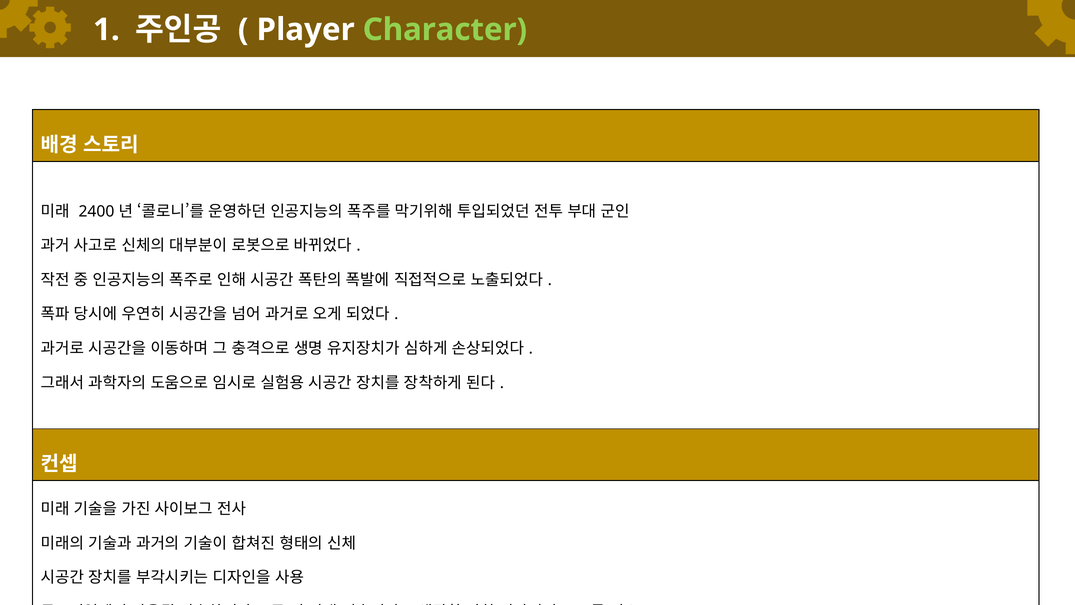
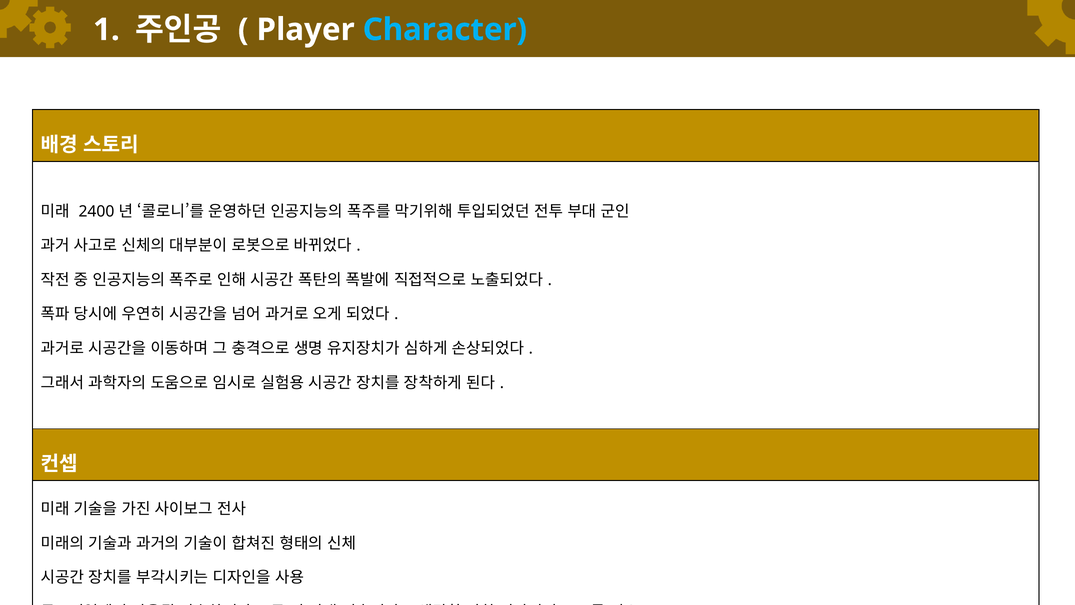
Character colour: light green -> light blue (445, 30)
